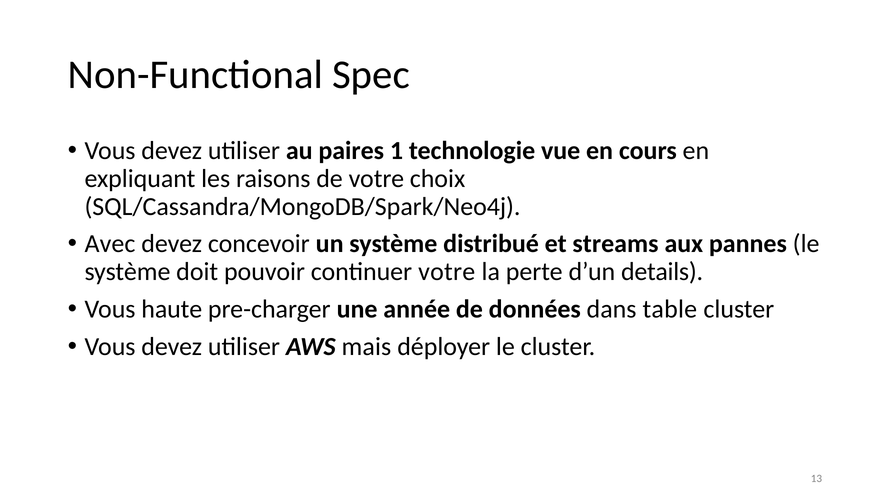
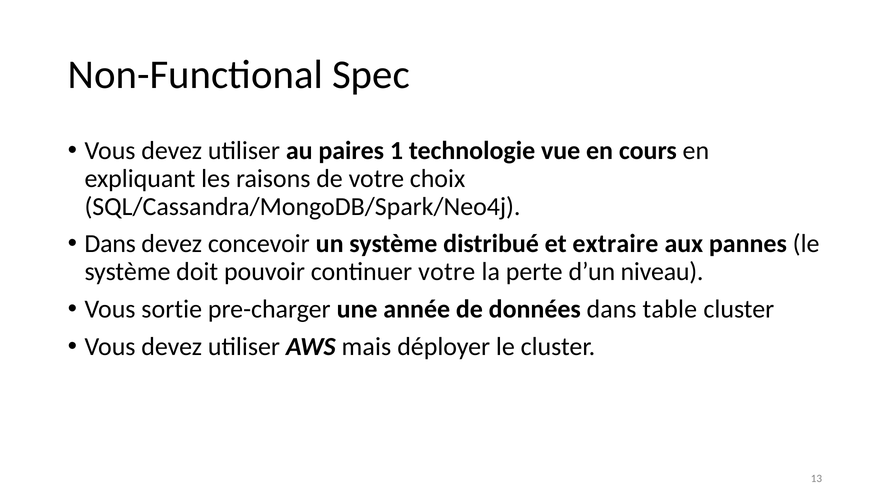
Avec: Avec -> Dans (110, 244)
streams: streams -> extraire (615, 244)
details: details -> niveau (662, 272)
haute: haute -> sortie (172, 309)
